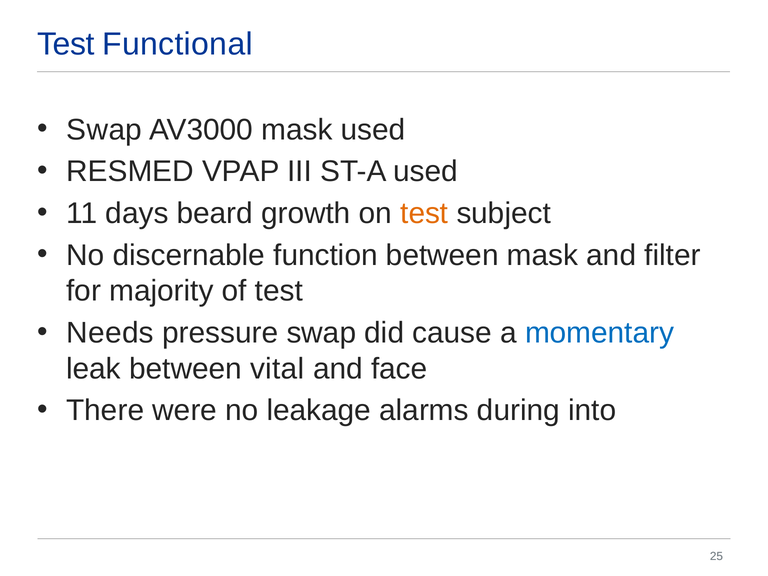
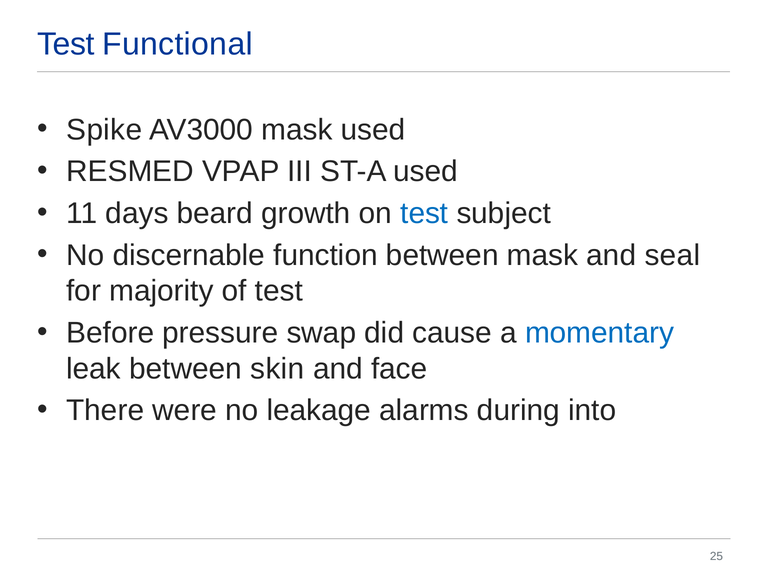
Swap: Swap -> Spike (104, 130)
test colour: orange -> blue (424, 213)
filter: filter -> seal (672, 255)
Needs: Needs -> Before (110, 333)
vital: vital -> skin (277, 369)
